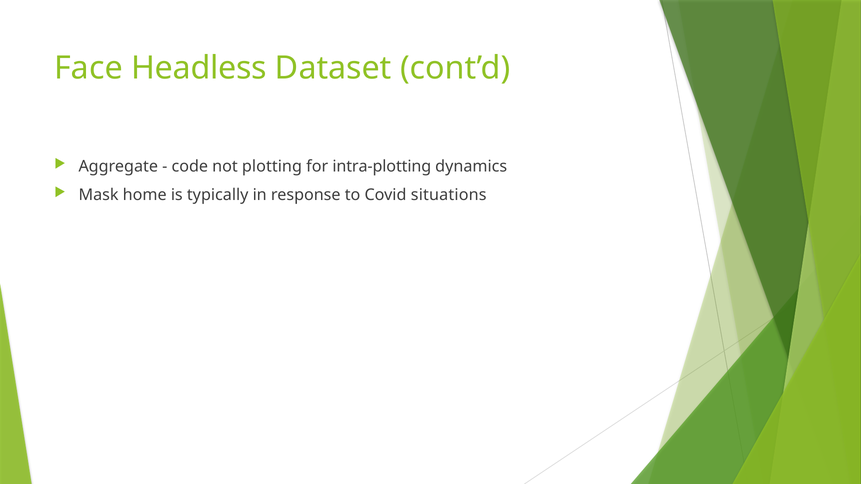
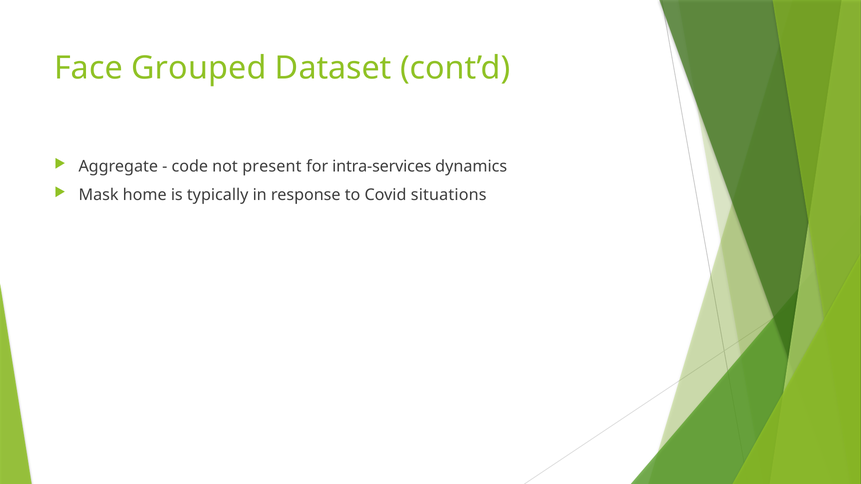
Headless: Headless -> Grouped (199, 68)
plotting: plotting -> present (272, 167)
intra-plotting: intra-plotting -> intra-services (382, 167)
